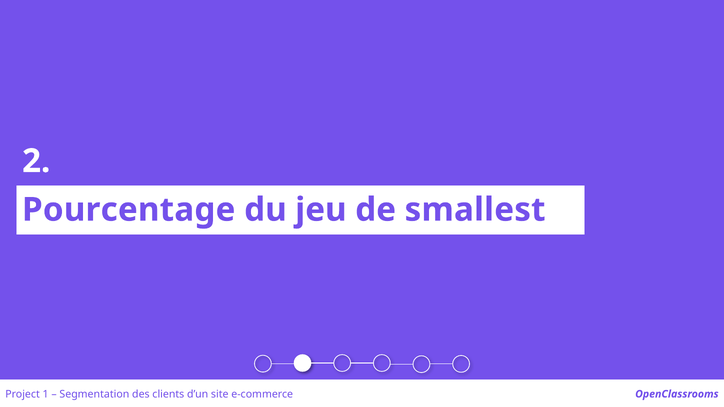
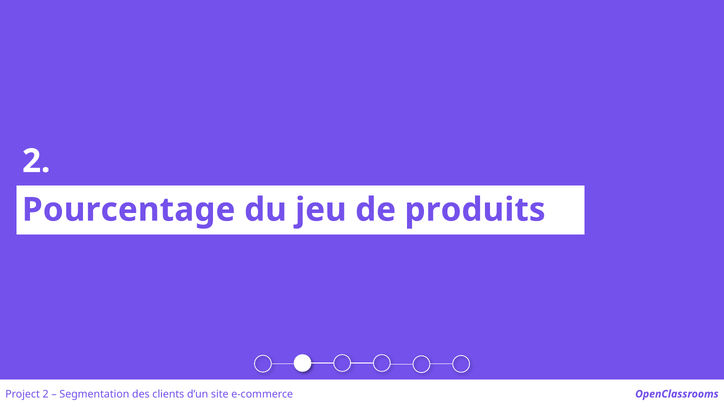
smallest: smallest -> produits (475, 210)
Project 1: 1 -> 2 (46, 394)
